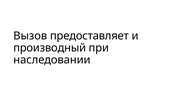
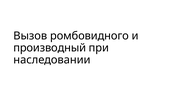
предоставляет: предоставляет -> ромбовидного (89, 36)
